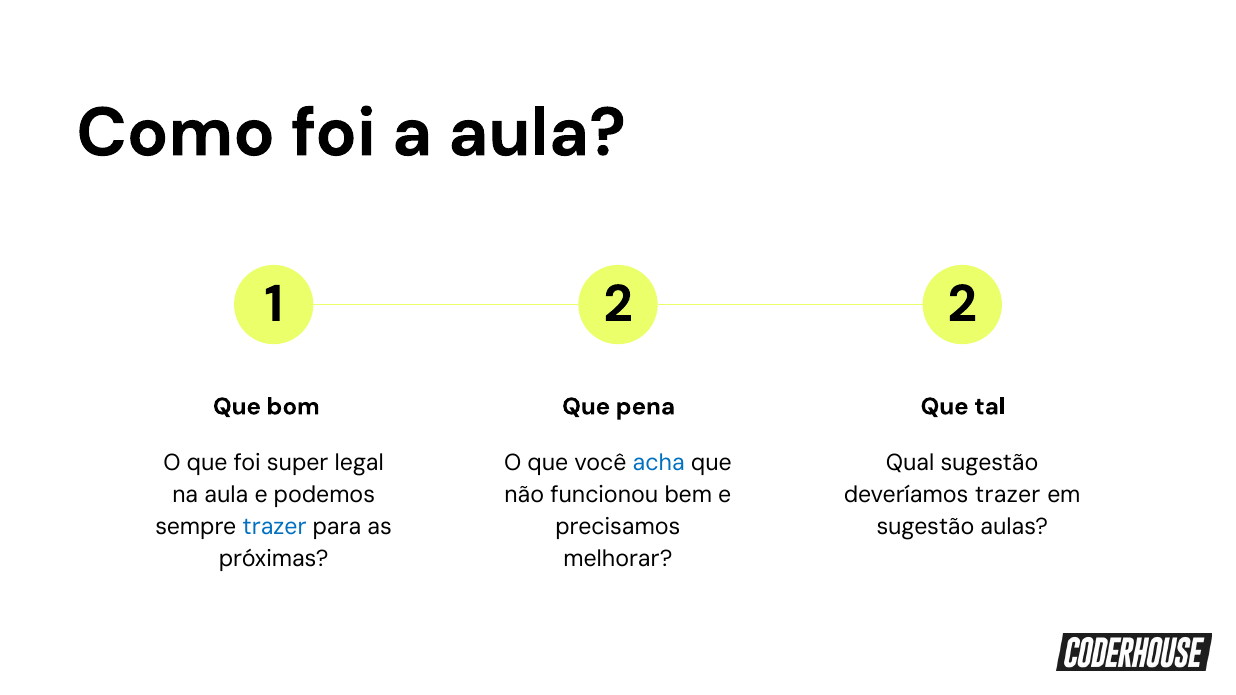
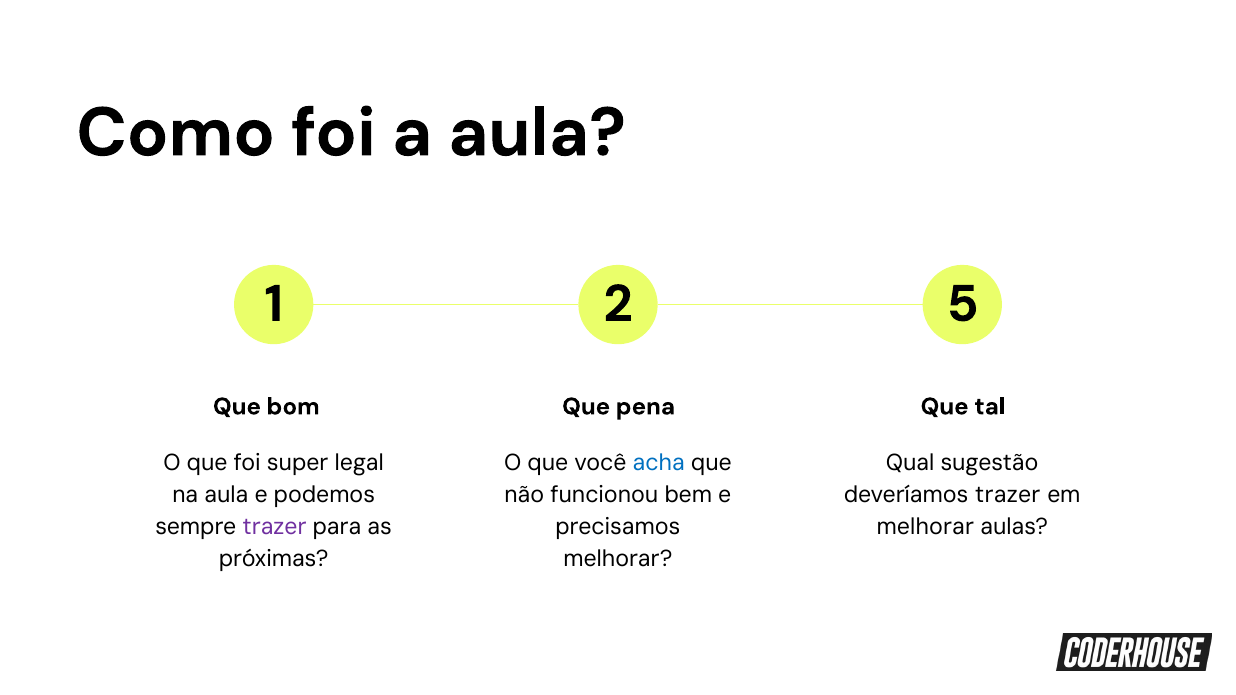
2 2: 2 -> 5 (963, 304)
trazer colour: blue -> purple (274, 527)
sugestão: sugestão -> melhorar (925, 527)
